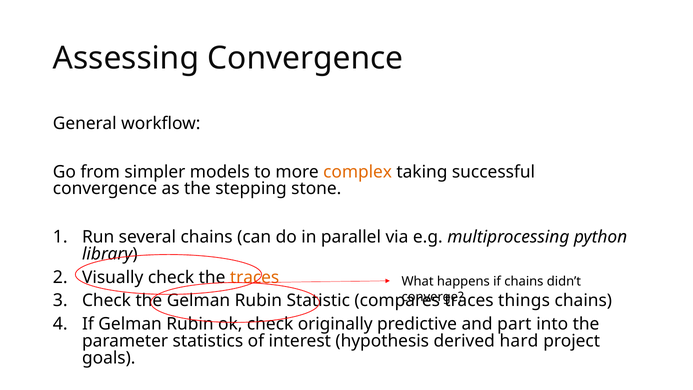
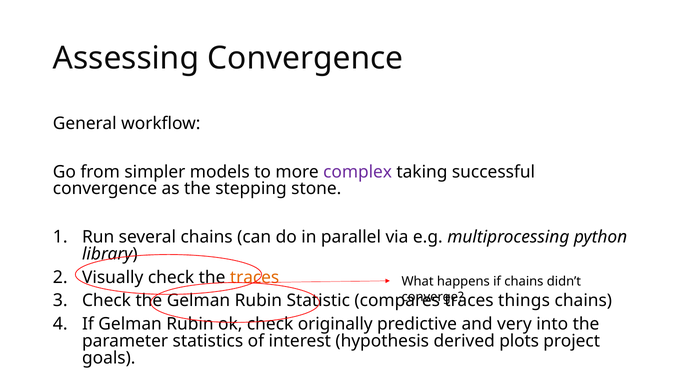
complex colour: orange -> purple (358, 172)
part: part -> very (514, 324)
hard: hard -> plots (519, 341)
